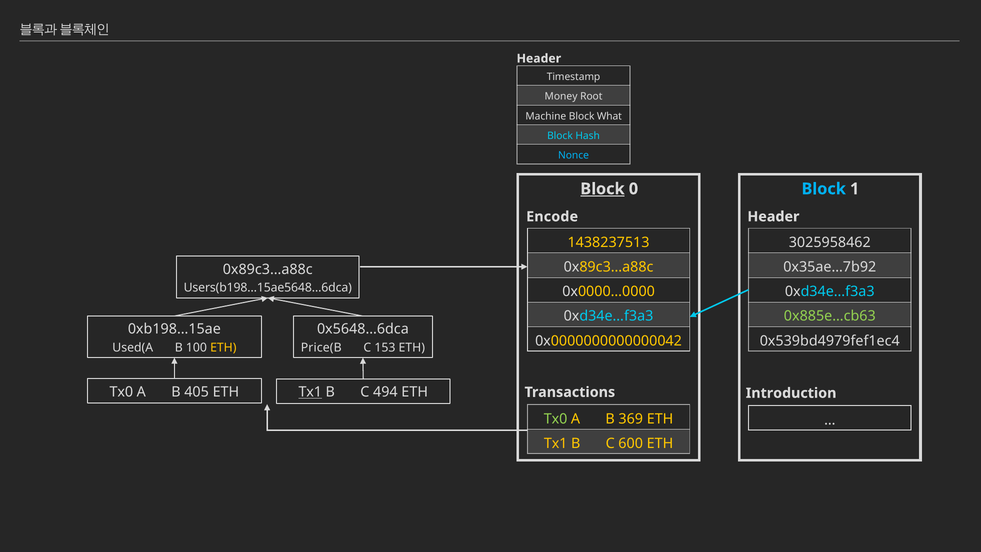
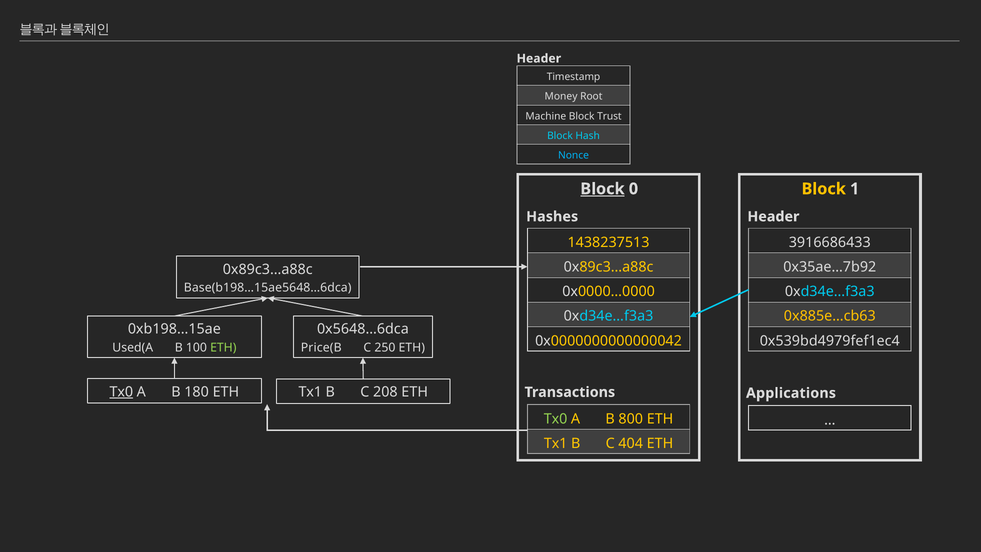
What: What -> Trust (609, 116)
Block colour: light blue -> yellow (824, 189)
Encode: Encode -> Hashes (552, 217)
3025958462: 3025958462 -> 3916686433 (830, 242)
Users(b198…15ae5648…6dca: Users(b198…15ae5648…6dca -> Base(b198…15ae5648…6dca (268, 288)
0x885e…cb63 colour: light green -> yellow (830, 316)
ETH colour: yellow -> light green (223, 347)
153: 153 -> 250 (385, 347)
Tx1 underline: present -> none (310, 392)
494: 494 -> 208 (385, 392)
Tx0 underline: none -> present (121, 392)
405: 405 -> 180 (197, 392)
Introduction: Introduction -> Applications (791, 393)
369: 369 -> 800 (631, 419)
600: 600 -> 404 (631, 443)
